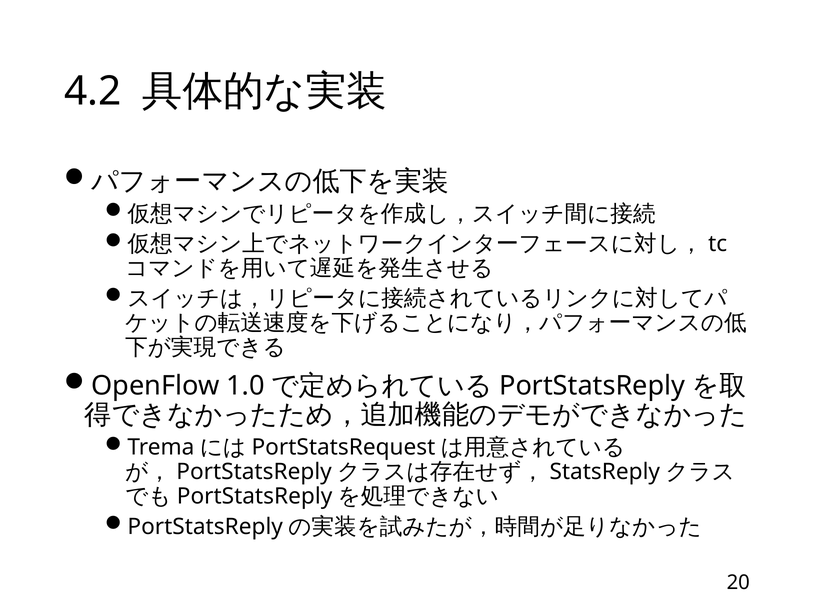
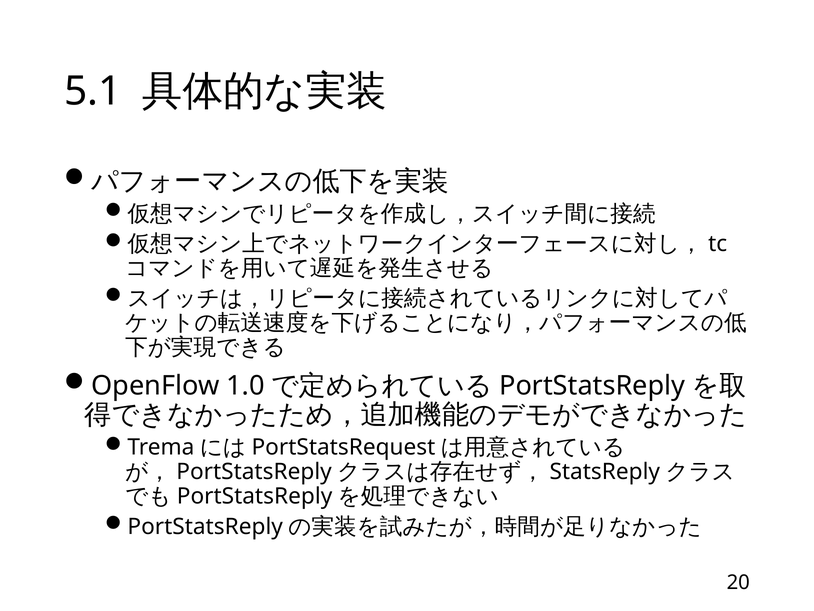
4.2: 4.2 -> 5.1 (93, 91)
